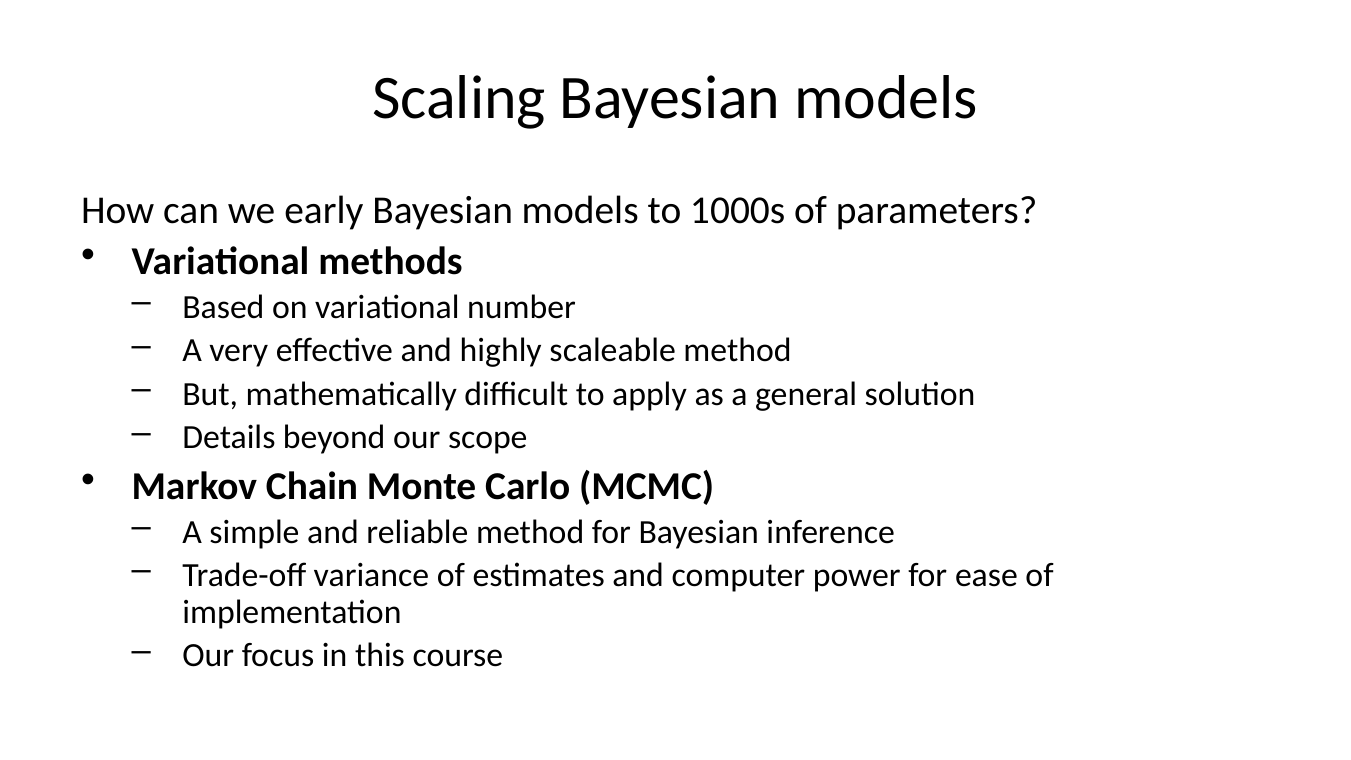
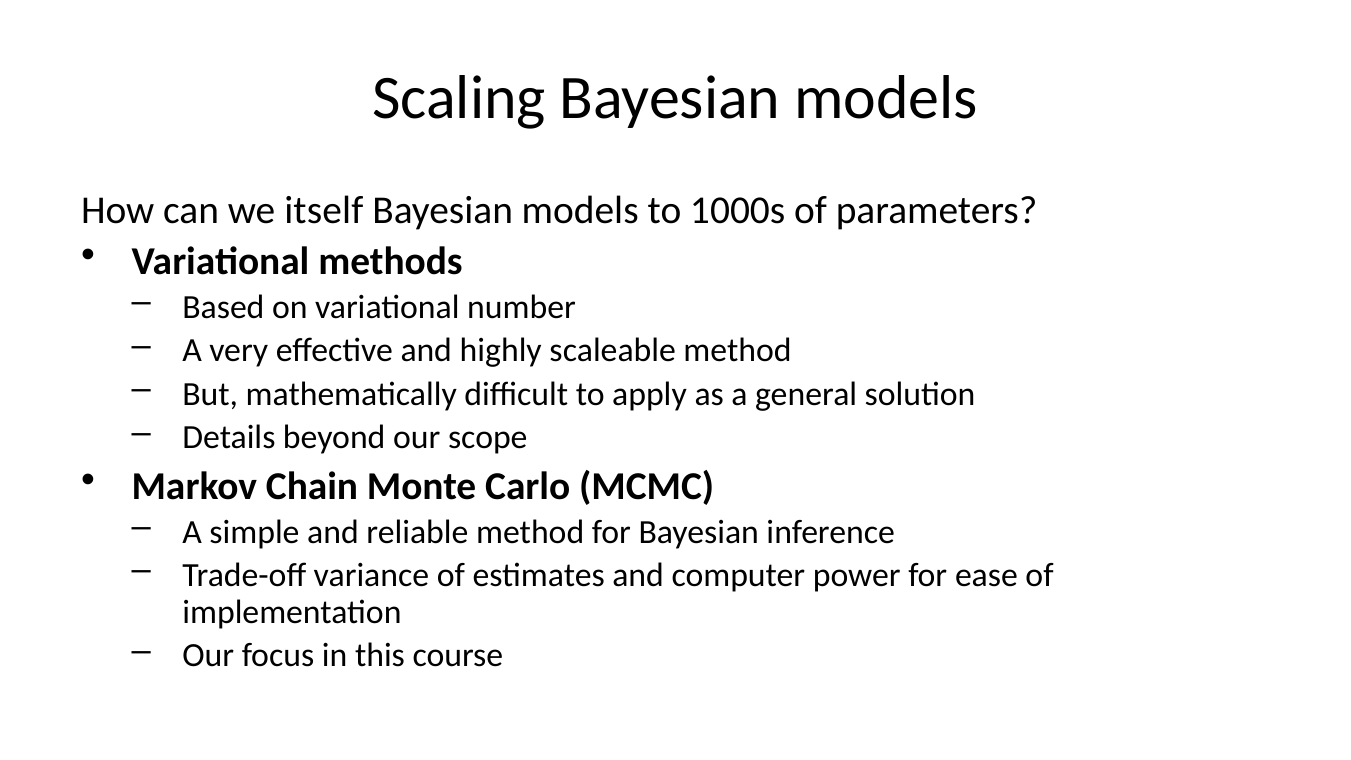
early: early -> itself (324, 210)
